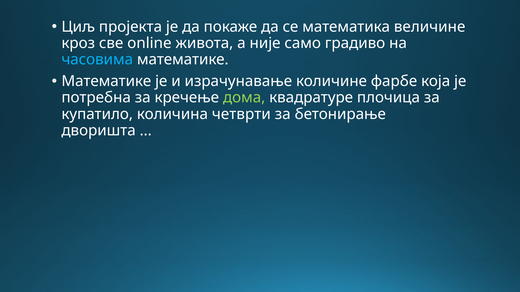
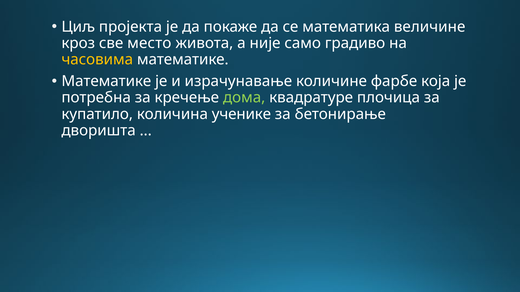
online: online -> место (149, 43)
часовима colour: light blue -> yellow (97, 60)
четврти: четврти -> ученике (241, 114)
